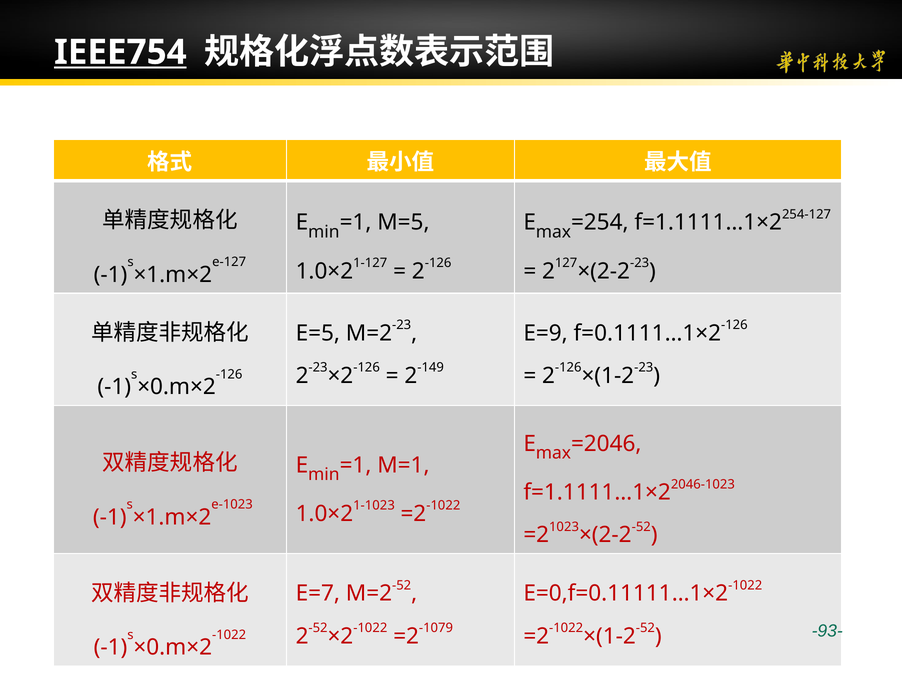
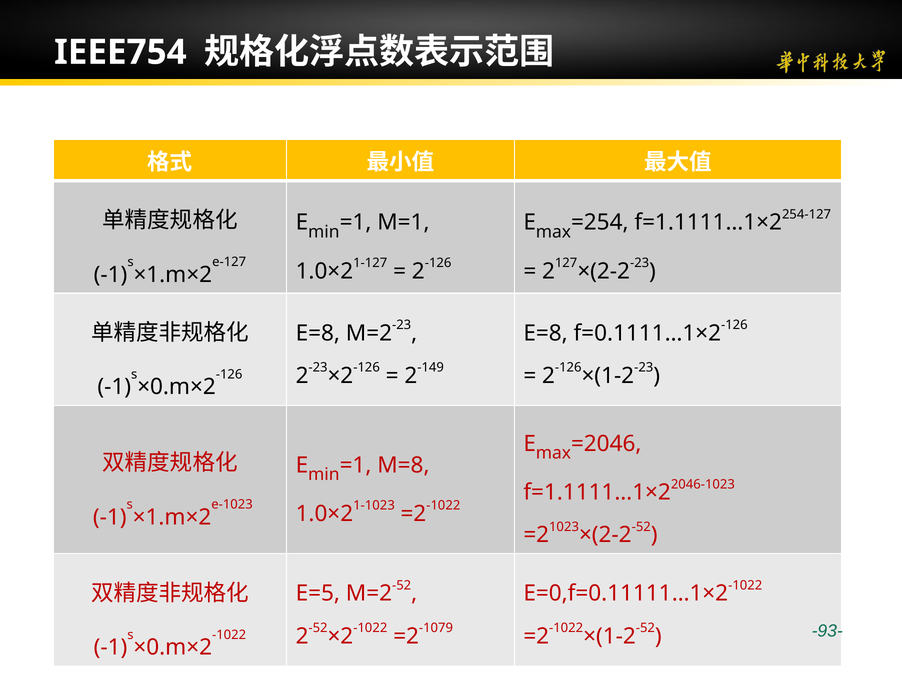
IEEE754 underline: present -> none (120, 52)
M=5: M=5 -> M=1 (403, 223)
E=5: E=5 -> E=8 (318, 333)
E=9: E=9 -> E=8 (546, 333)
M=1: M=1 -> M=8 (403, 465)
E=7: E=7 -> E=5 (318, 594)
